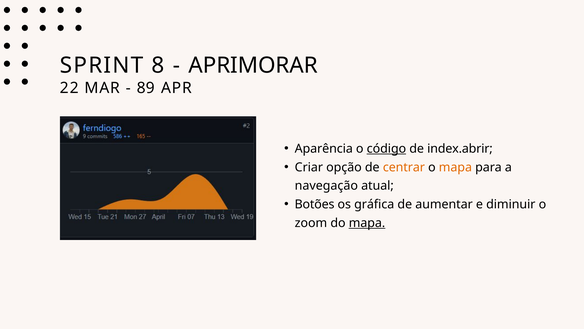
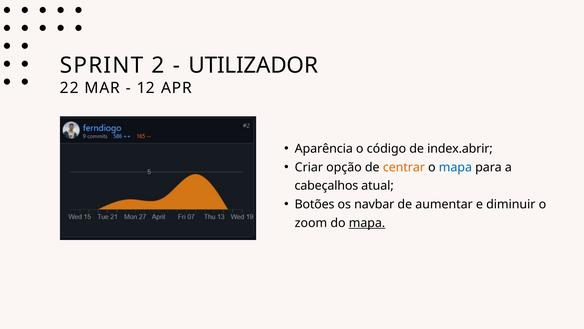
8: 8 -> 2 (158, 65)
APRIMORAR: APRIMORAR -> UTILIZADOR (253, 65)
89: 89 -> 12 (146, 88)
código underline: present -> none (386, 148)
mapa colour: orange -> blue (455, 167)
navegação: navegação -> cabeçalhos (326, 186)
gráfica: gráfica -> navbar (374, 204)
